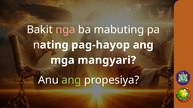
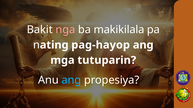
mabuting: mabuting -> makikilala (119, 30)
mangyari: mangyari -> tutuparin (107, 60)
ang colour: light green -> light blue (71, 81)
